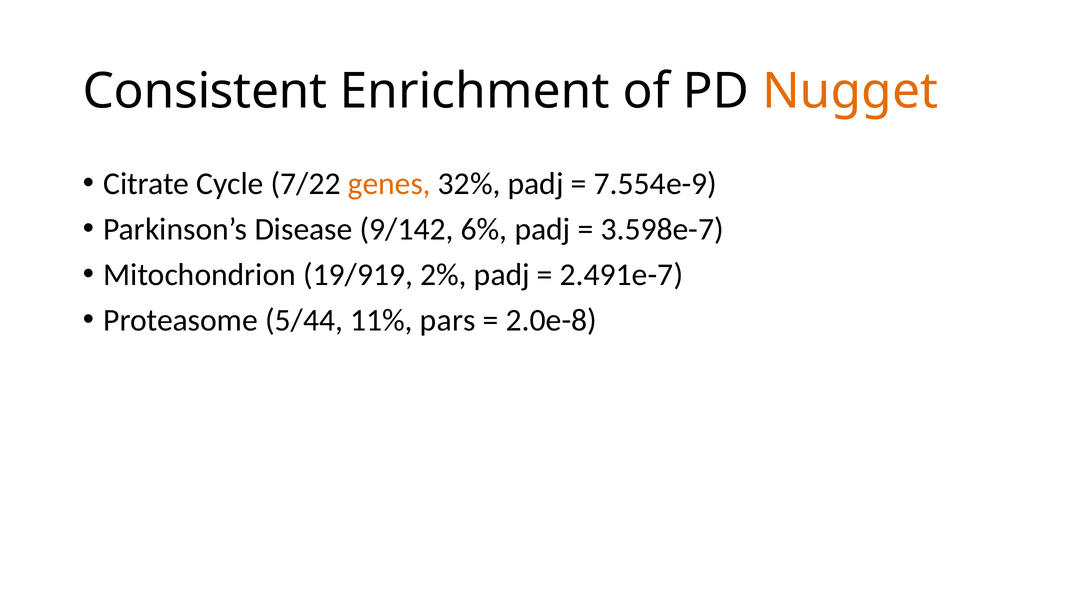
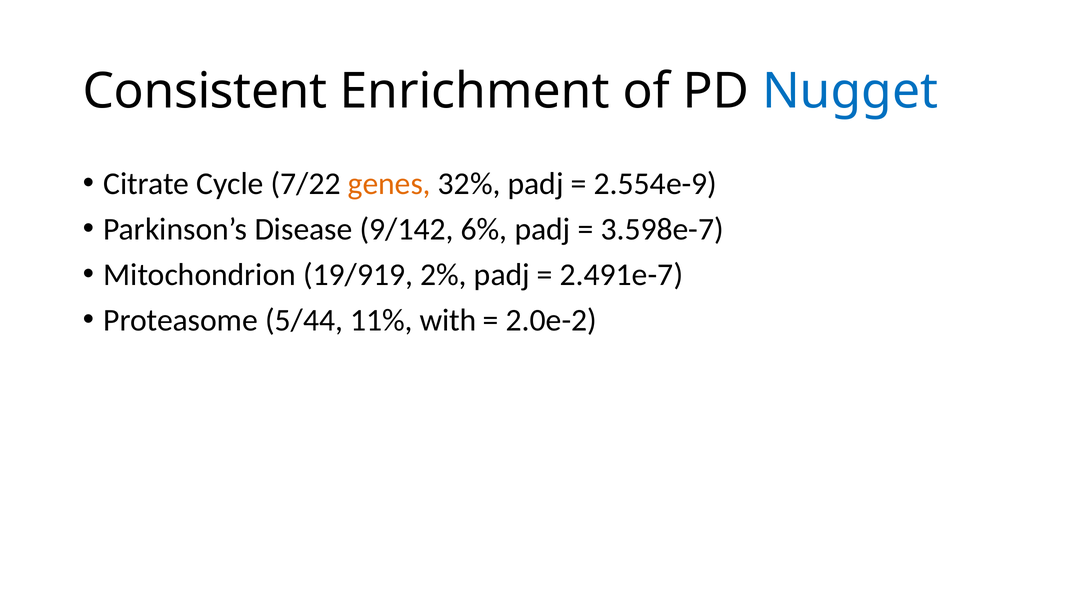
Nugget colour: orange -> blue (850, 91)
7.554e-9: 7.554e-9 -> 2.554e-9 (655, 184)
pars: pars -> with (448, 321)
2.0e-8: 2.0e-8 -> 2.0e-2 (552, 321)
